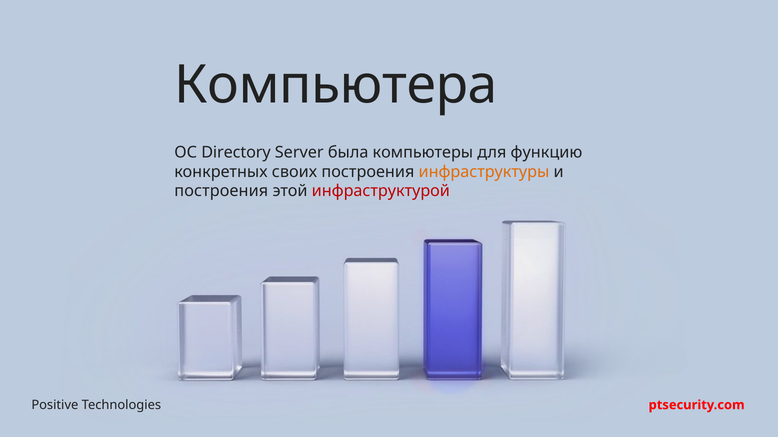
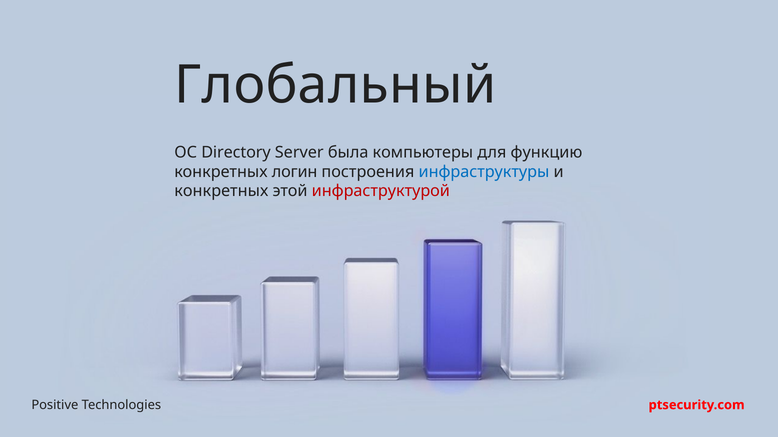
Компьютера: Компьютера -> Глобальный (335, 85)
своих: своих -> логин (295, 172)
инфраструктуры colour: orange -> blue (484, 172)
построения: построения -> конкретных (221, 191)
